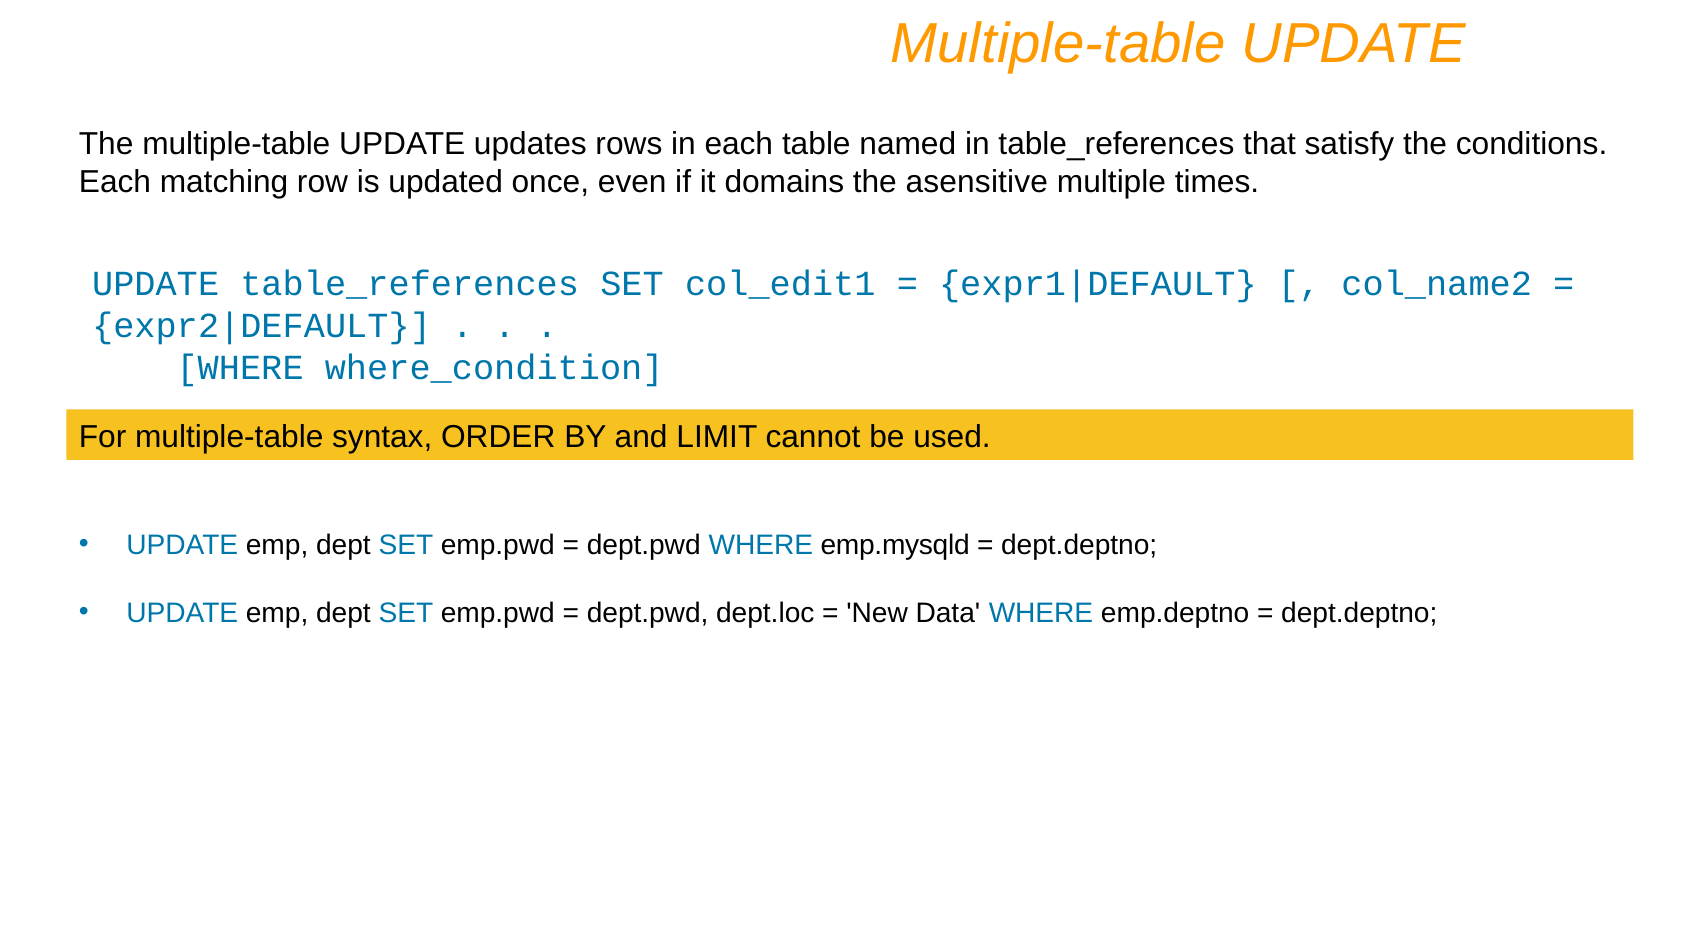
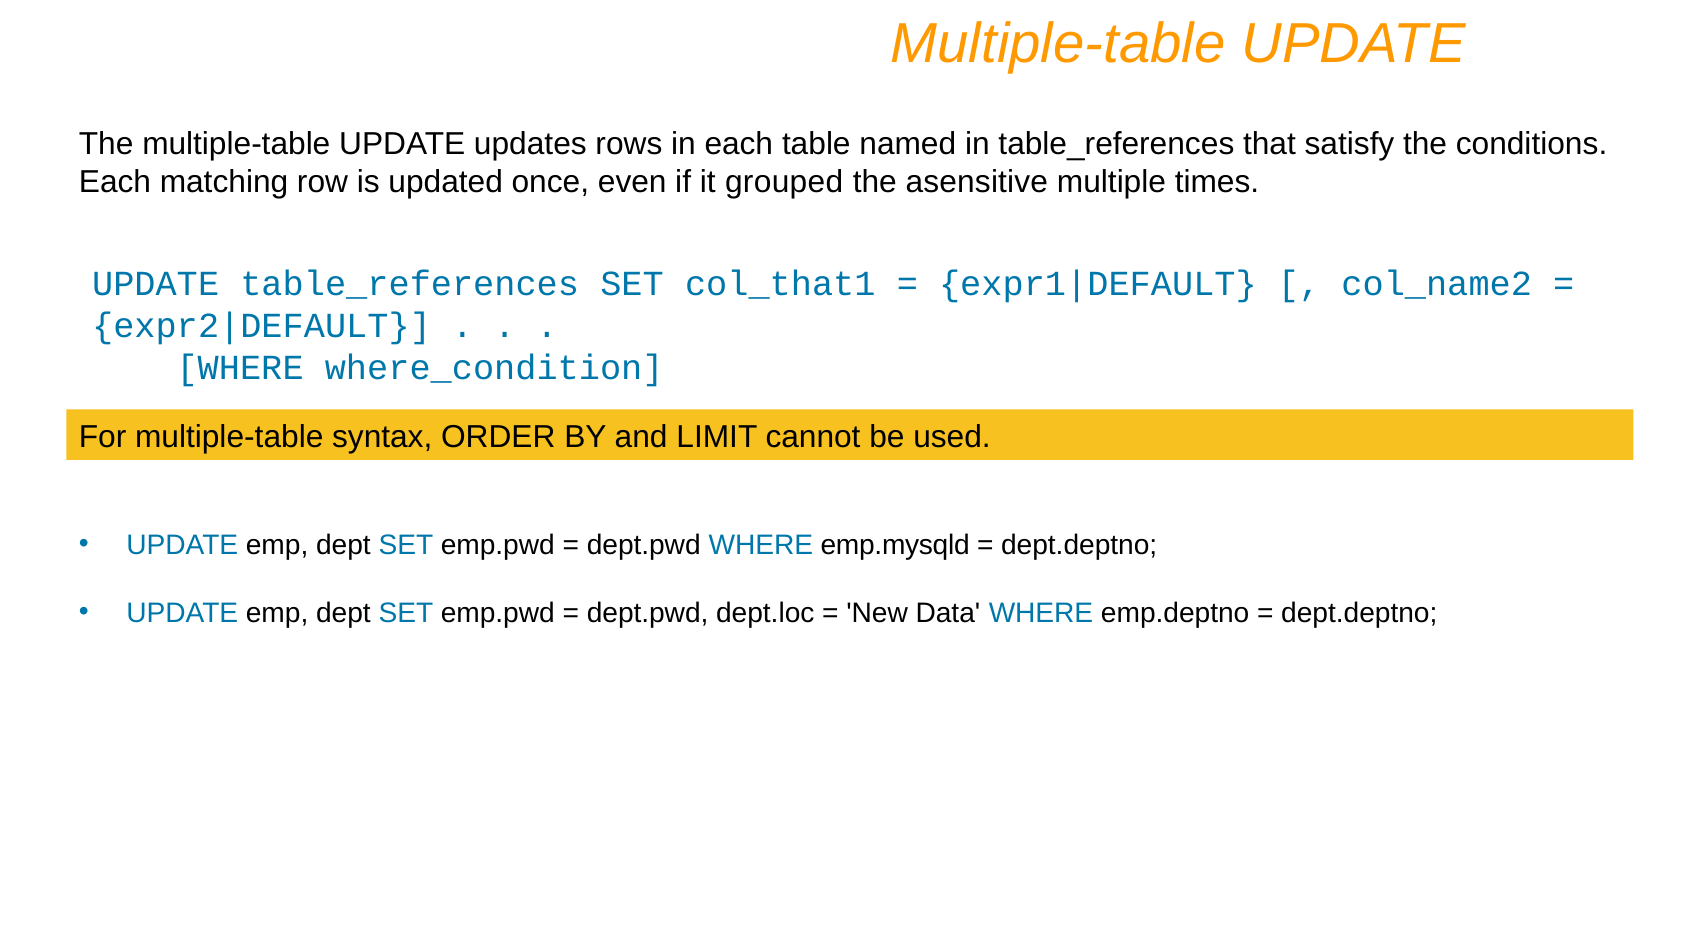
domains: domains -> grouped (784, 182)
col_edit1: col_edit1 -> col_that1 (780, 283)
